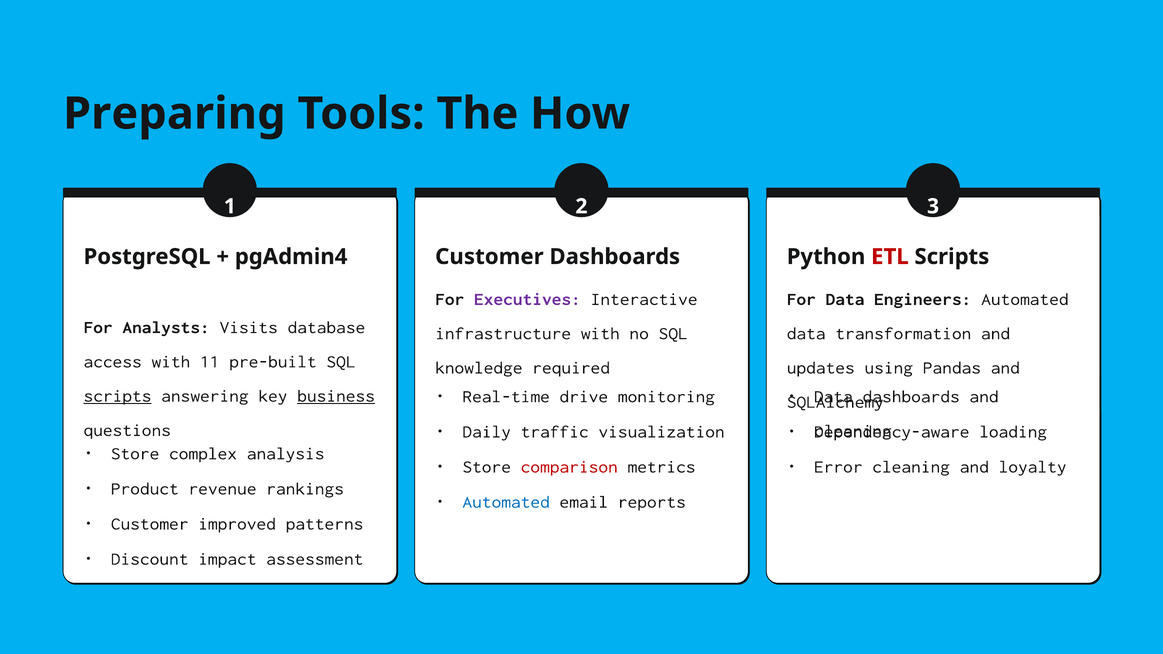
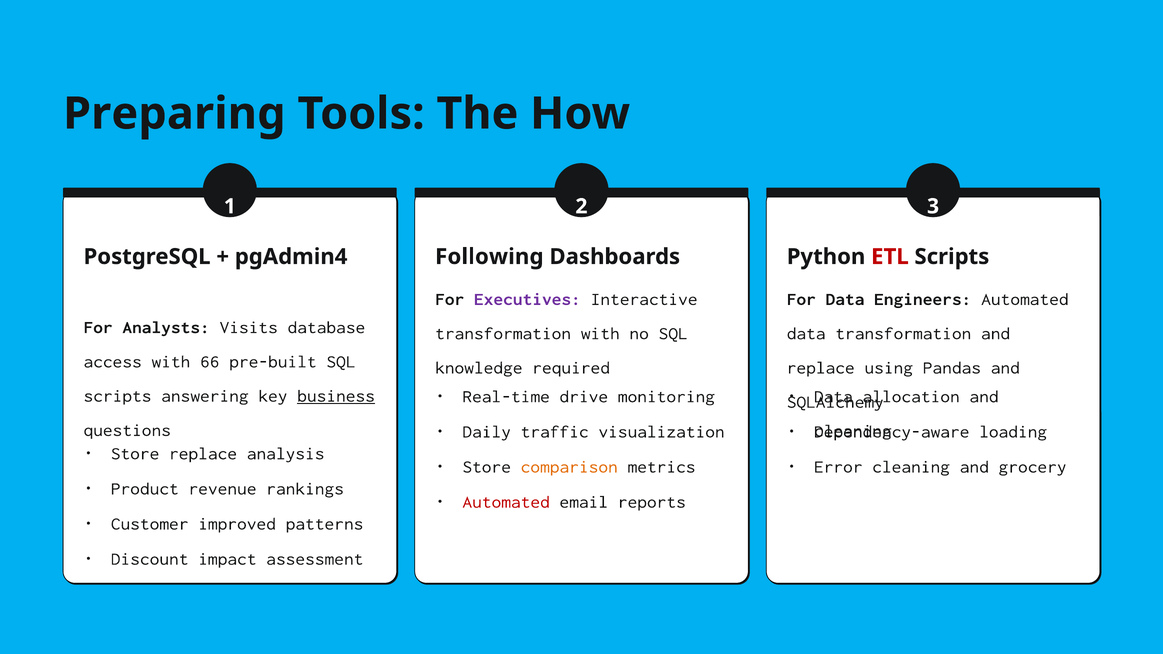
Customer: Customer -> Following (489, 257)
infrastructure: infrastructure -> transformation (503, 333)
11: 11 -> 66 (210, 362)
updates: updates -> replace (821, 368)
dashboards: dashboards -> allocation (911, 397)
scripts underline: present -> none (117, 396)
Store complex: complex -> replace (203, 454)
comparison colour: red -> orange (569, 467)
loyalty: loyalty -> grocery (1033, 467)
Automated colour: blue -> red (506, 502)
